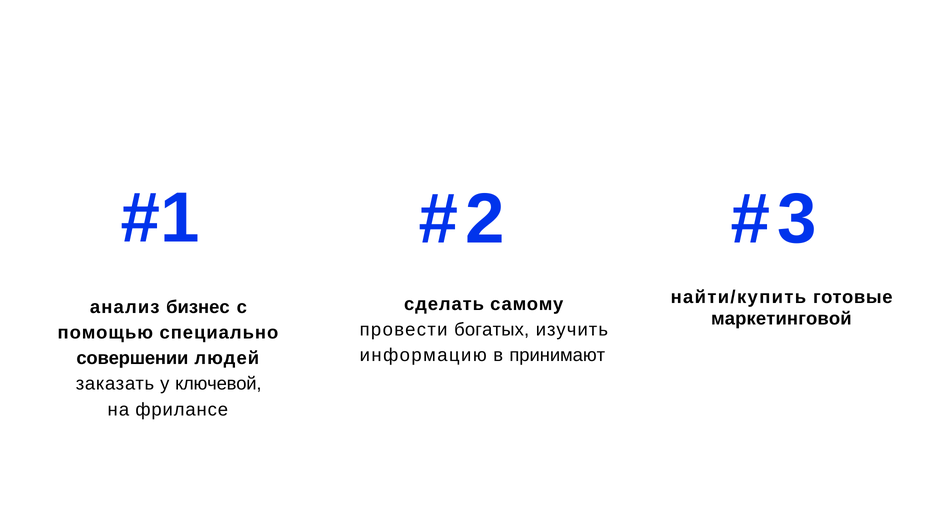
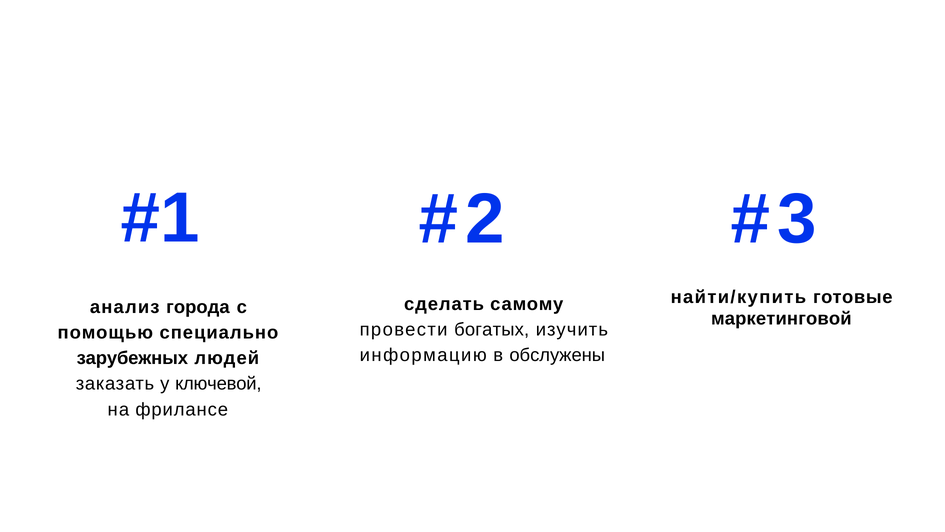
бизнес: бизнес -> города (198, 307)
принимают: принимают -> обслужены (557, 355)
совершении: совершении -> зарубежных (132, 358)
